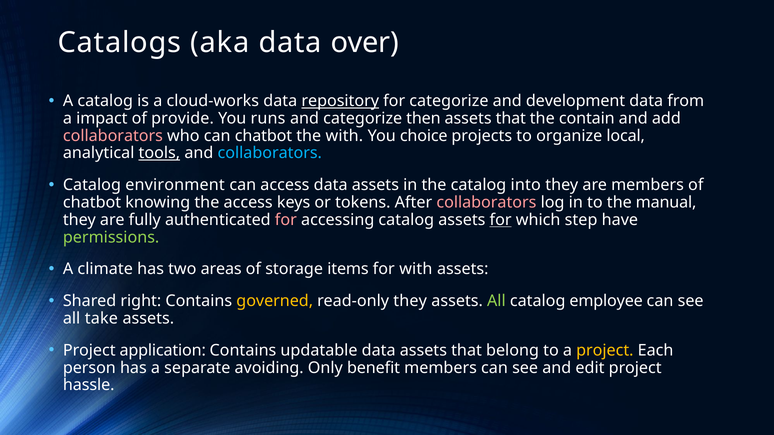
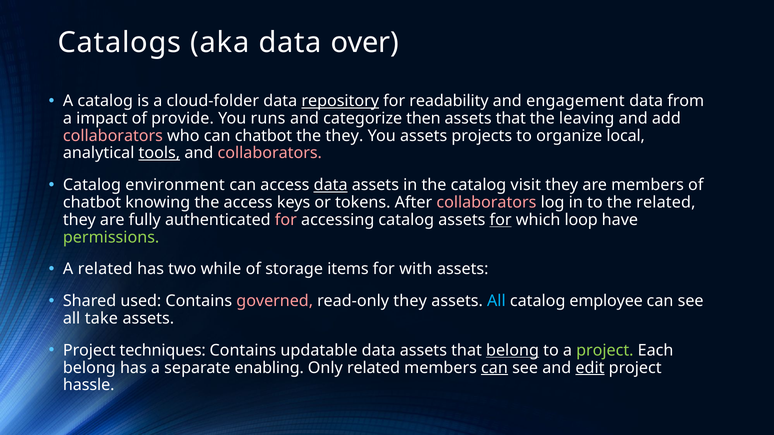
cloud-works: cloud-works -> cloud-folder (213, 101)
for categorize: categorize -> readability (449, 101)
development: development -> engagement (575, 101)
contain: contain -> leaving (587, 118)
the with: with -> they (344, 136)
You choice: choice -> assets (424, 136)
collaborators colour: light blue -> pink (270, 153)
data underline: none -> present (331, 185)
into: into -> visit (526, 185)
the manual: manual -> related (666, 203)
step: step -> loop (581, 220)
A climate: climate -> related (105, 269)
areas: areas -> while (221, 269)
right: right -> used (141, 301)
governed colour: yellow -> pink (275, 301)
All colour: light green -> light blue (496, 301)
application: application -> techniques (163, 351)
belong underline: none -> present (513, 351)
project colour: yellow -> light green (605, 351)
person: person -> belong (89, 368)
avoiding: avoiding -> enabling (269, 368)
Only benefit: benefit -> related (374, 368)
can underline: none -> present (494, 368)
edit underline: none -> present (590, 368)
